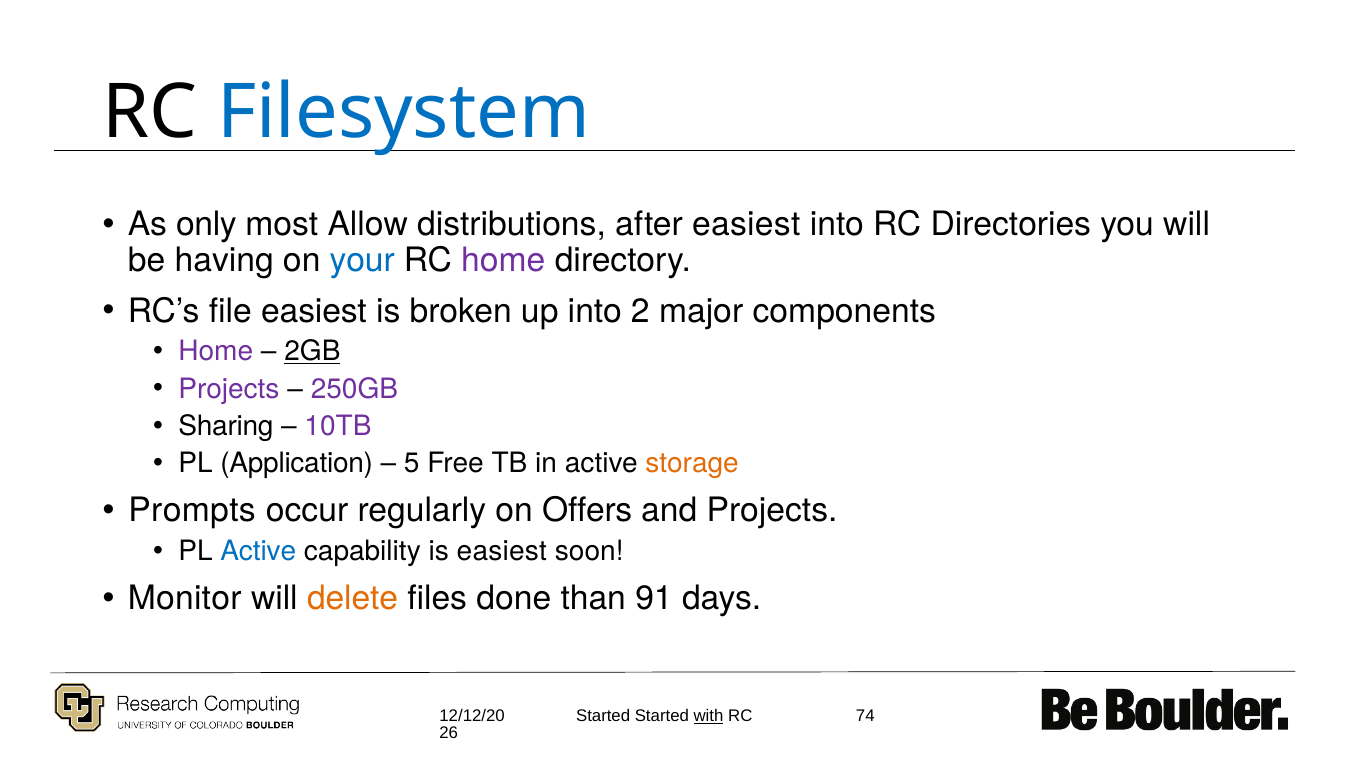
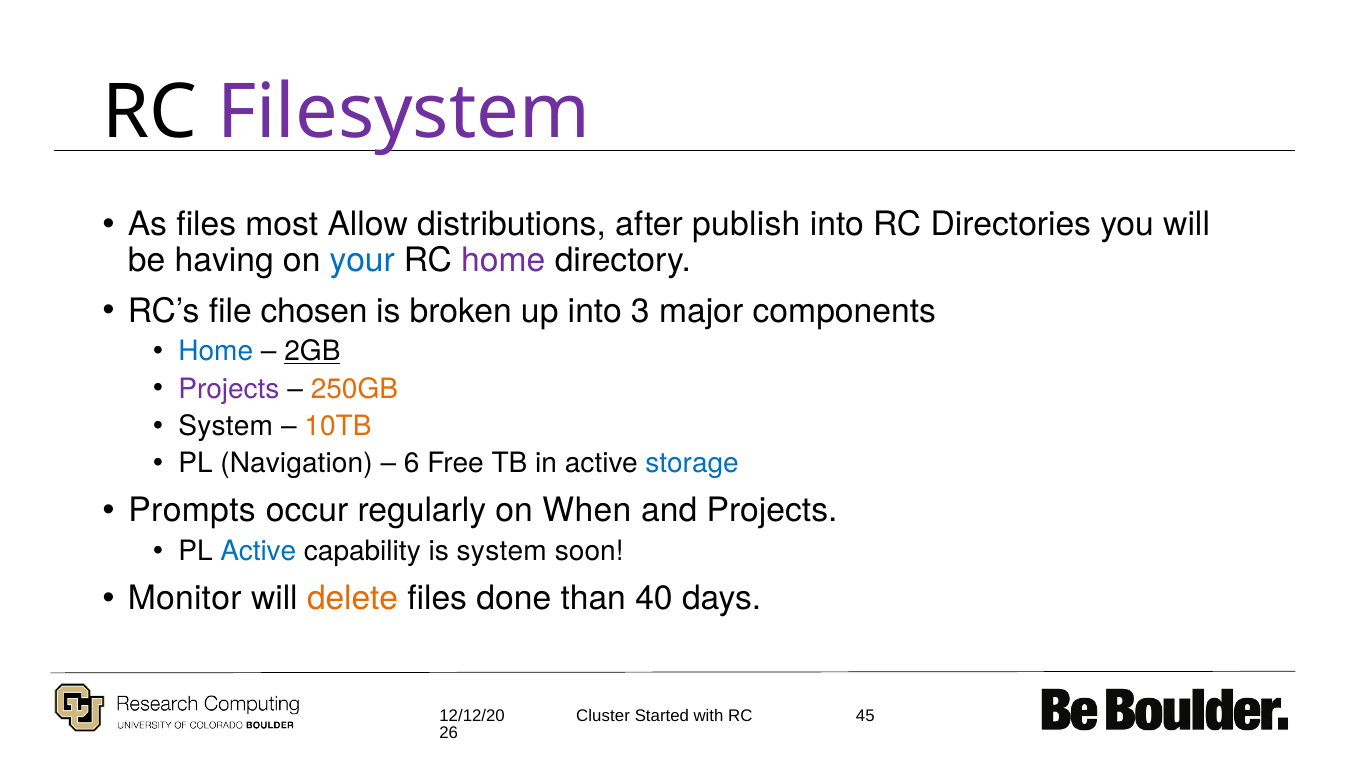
Filesystem colour: blue -> purple (404, 113)
As only: only -> files (206, 225)
after easiest: easiest -> publish (746, 225)
file easiest: easiest -> chosen (314, 311)
2: 2 -> 3 (640, 311)
Home colour: purple -> blue (216, 352)
250GB colour: purple -> orange (354, 389)
Sharing: Sharing -> System (226, 426)
10TB colour: purple -> orange (338, 426)
Application: Application -> Navigation (297, 463)
5: 5 -> 6 (412, 463)
storage colour: orange -> blue (692, 463)
Offers: Offers -> When (587, 511)
is easiest: easiest -> system (502, 551)
91: 91 -> 40 (654, 598)
Started: Started -> Cluster (603, 716)
with underline: present -> none (709, 716)
74: 74 -> 45 (865, 716)
